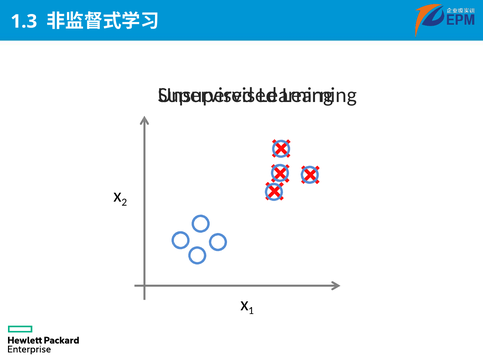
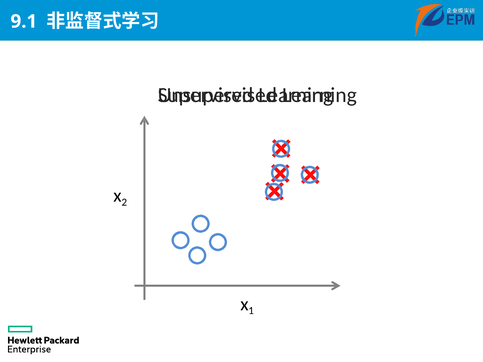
1.3: 1.3 -> 9.1 (24, 21)
